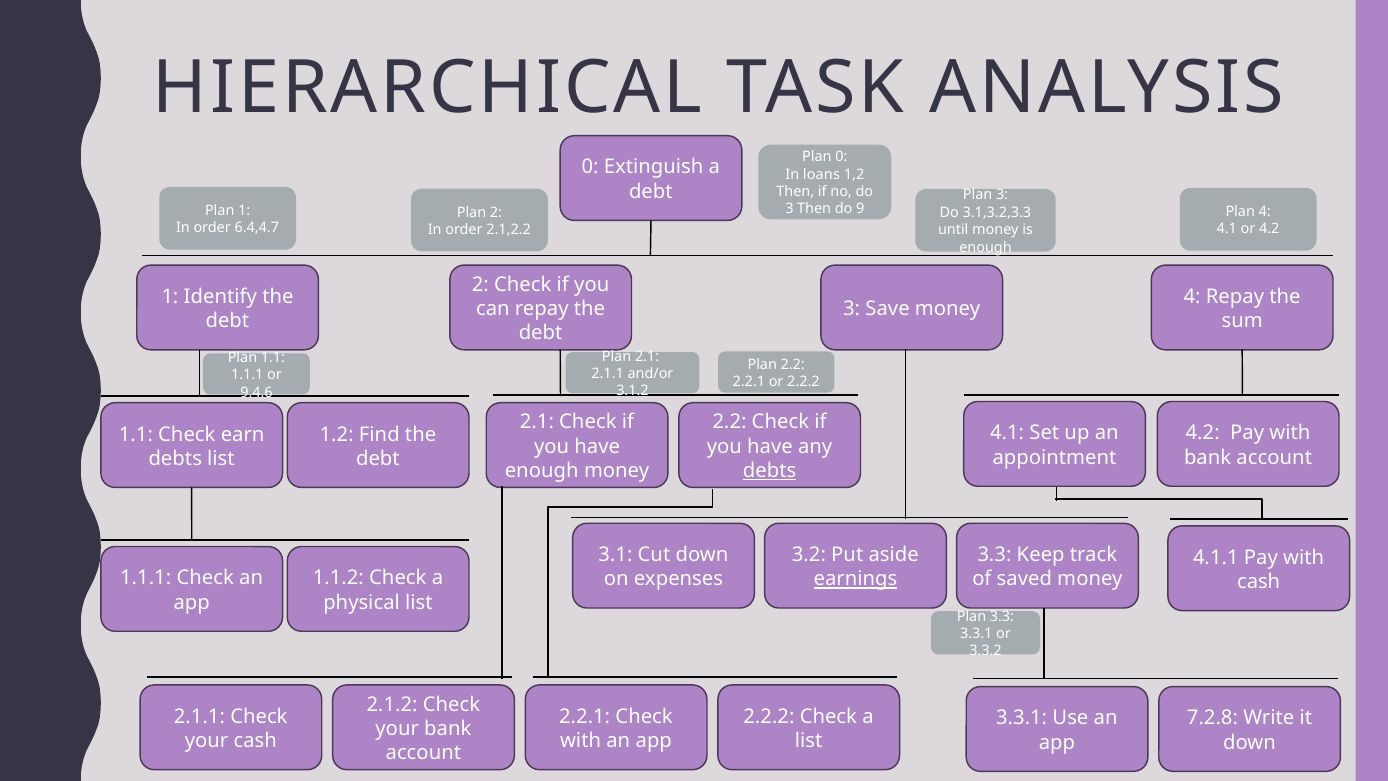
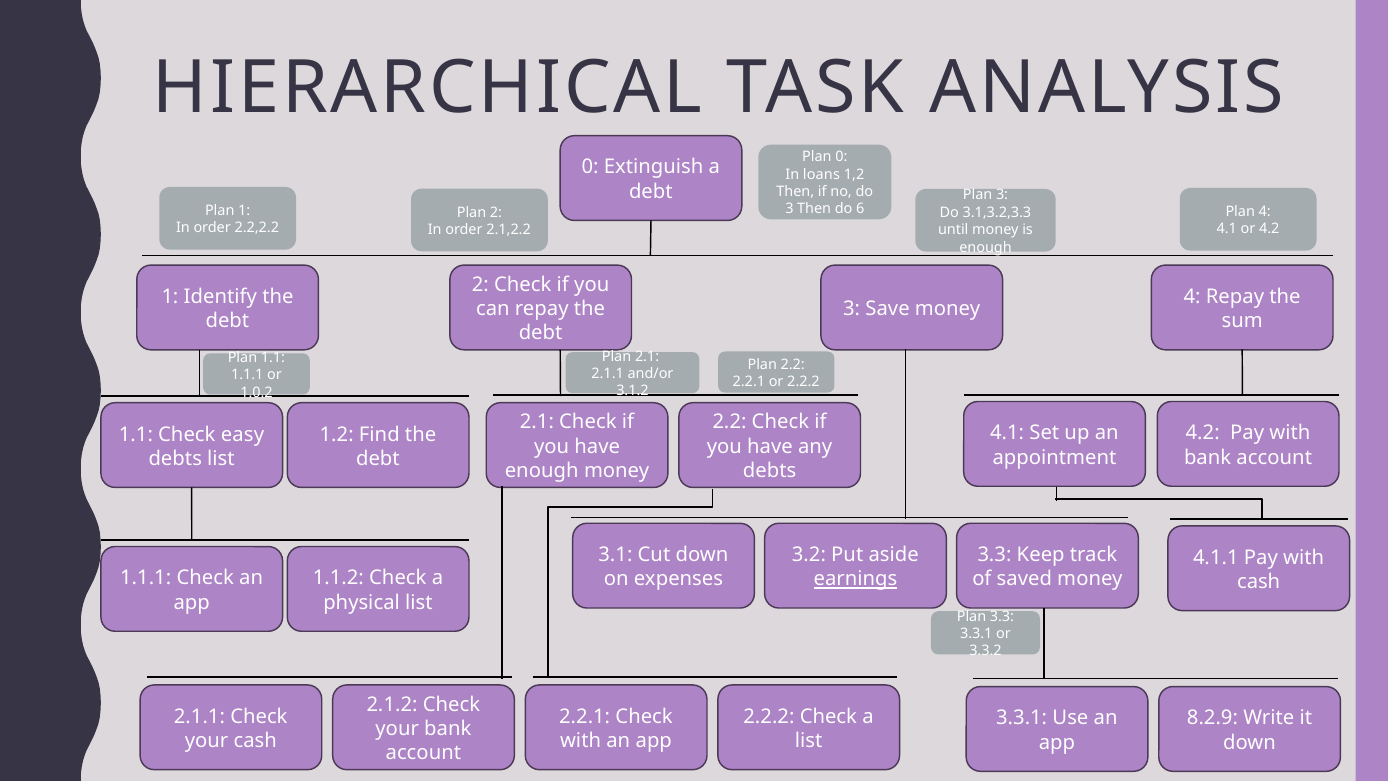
9: 9 -> 6 (860, 209)
6.4,4.7: 6.4,4.7 -> 2.2,2.2 (257, 228)
9.4.6: 9.4.6 -> 1.0.2 (256, 392)
earn: earn -> easy (242, 434)
debts underline: present -> none (770, 471)
7.2.8: 7.2.8 -> 8.2.9 (1212, 718)
